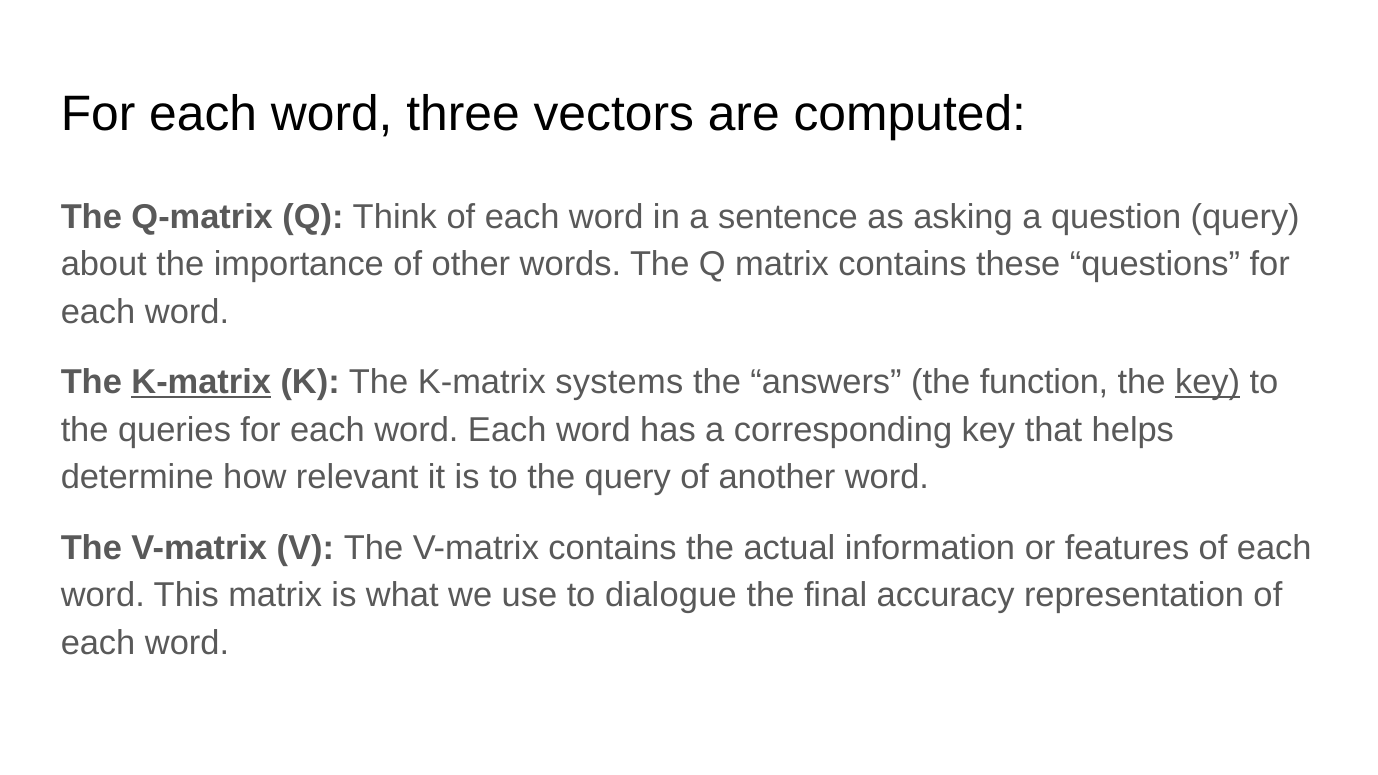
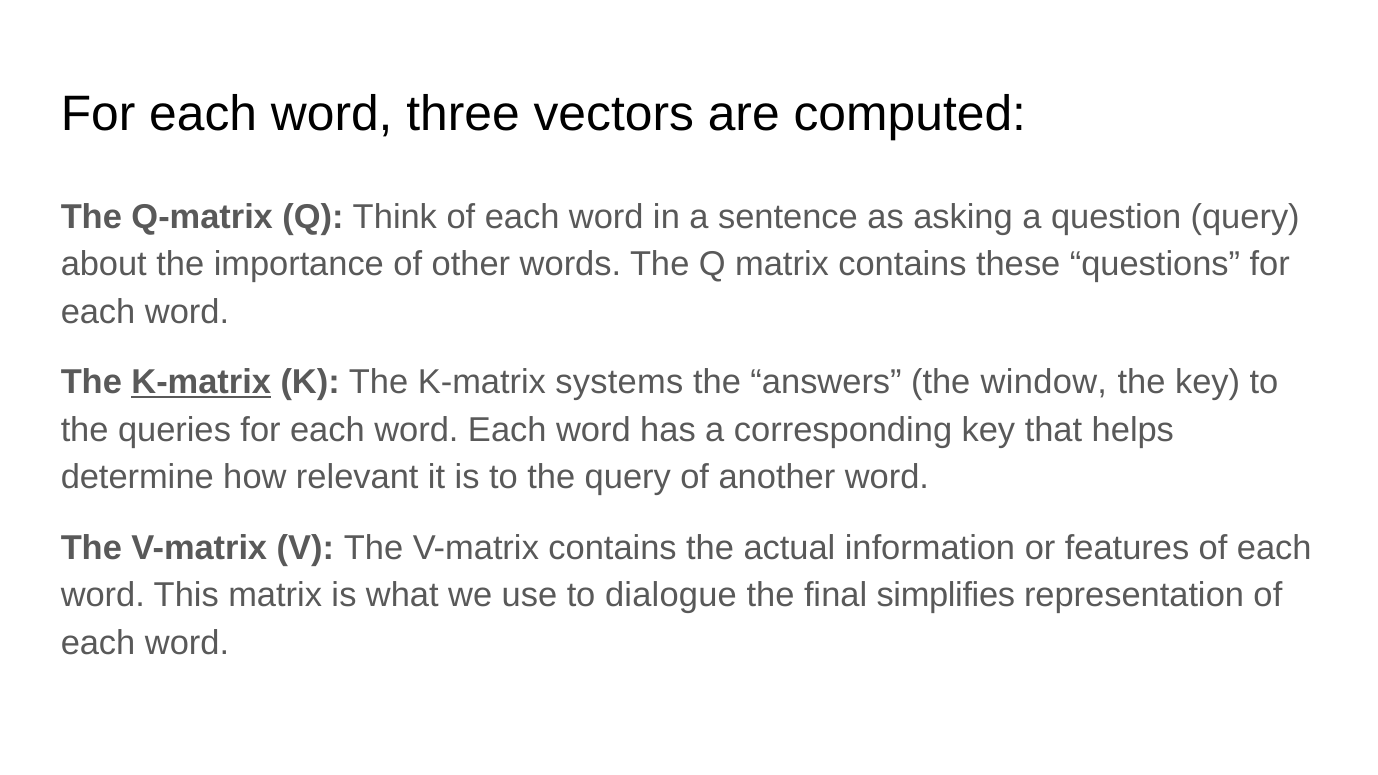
function: function -> window (1044, 382)
key underline: present -> none (1208, 382)
accuracy: accuracy -> simplifies (946, 595)
